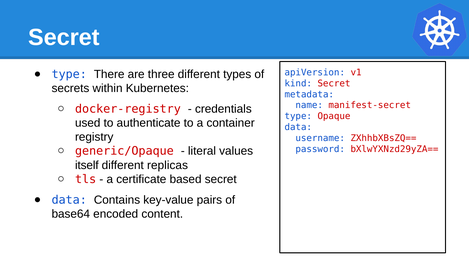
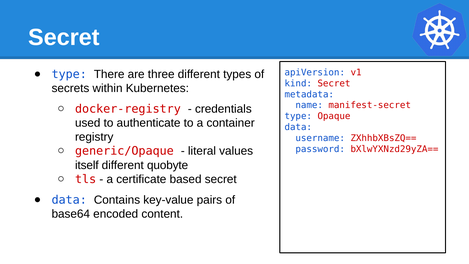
replicas: replicas -> quobyte (168, 165)
